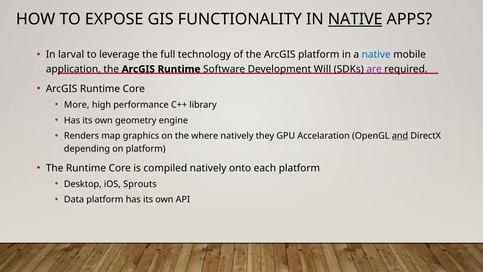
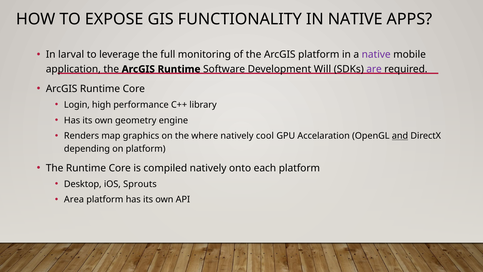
NATIVE underline: present -> none (355, 19)
technology: technology -> monitoring (204, 55)
native colour: blue -> purple (376, 55)
More: More -> Login (77, 105)
they: they -> cool (265, 136)
Data: Data -> Area (74, 199)
